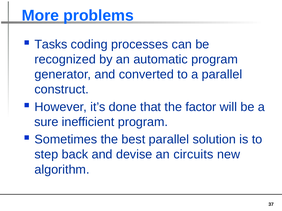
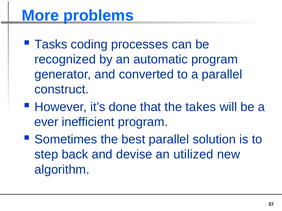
factor: factor -> takes (201, 107)
sure: sure -> ever (46, 122)
circuits: circuits -> utilized (193, 155)
